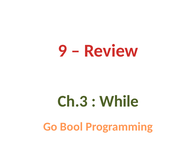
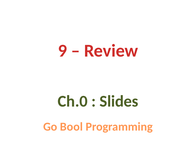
Ch.3: Ch.3 -> Ch.0 (73, 101)
While: While -> Slides (119, 101)
